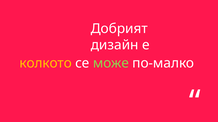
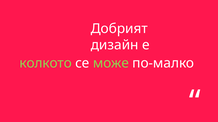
колкото colour: yellow -> light green (46, 63)
